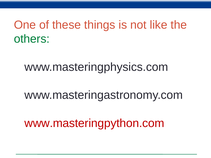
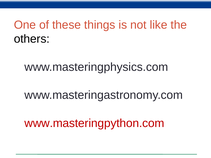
others colour: green -> black (32, 39)
